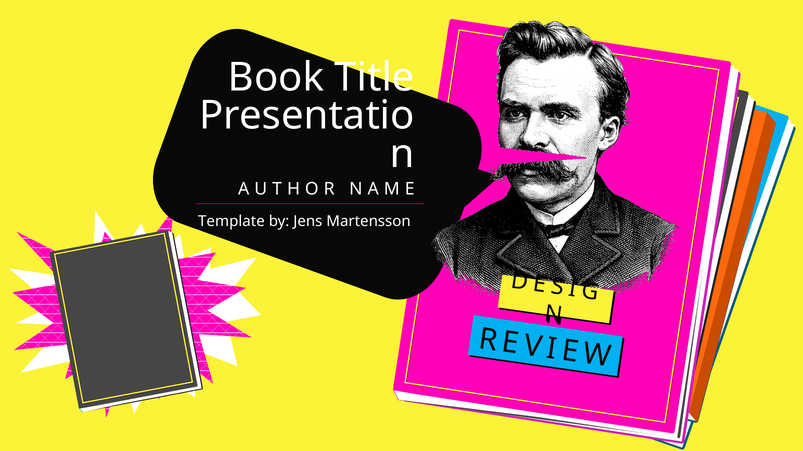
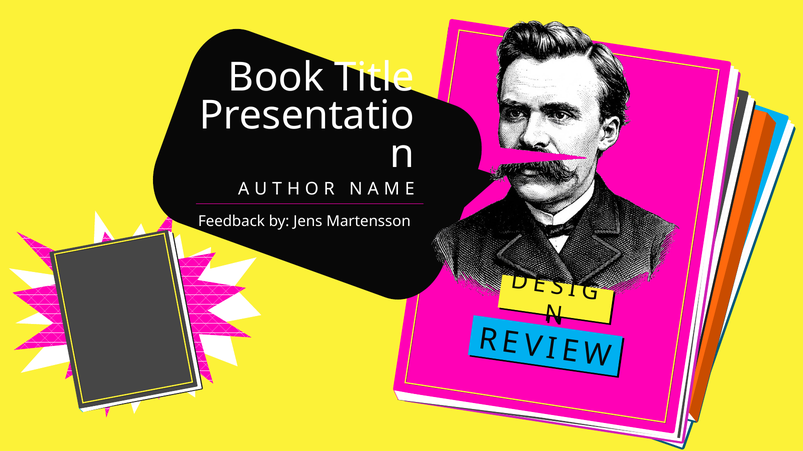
Template: Template -> Feedback (231, 221)
